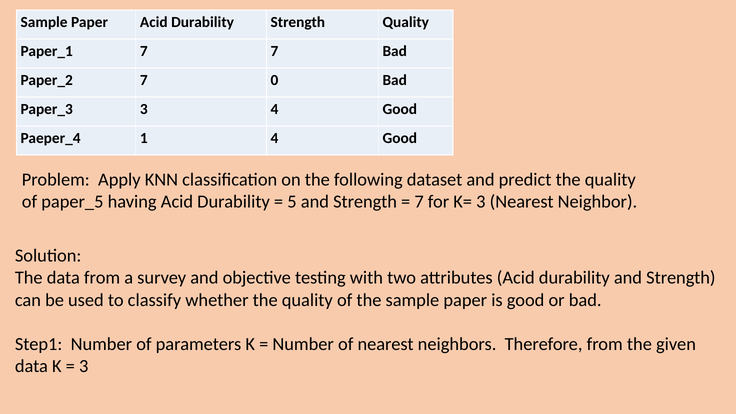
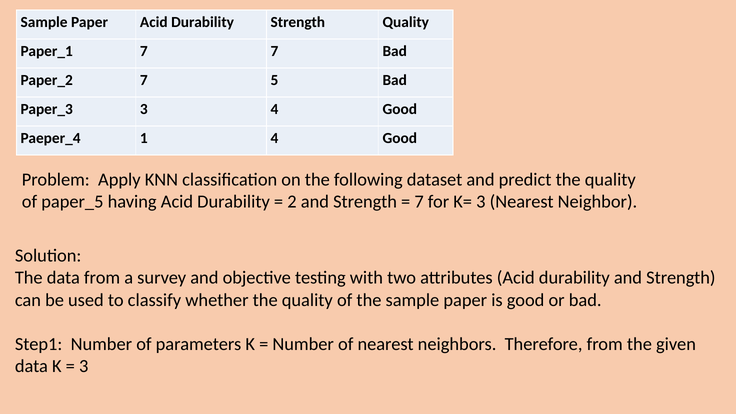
0: 0 -> 5 (274, 80)
5: 5 -> 2 (292, 202)
